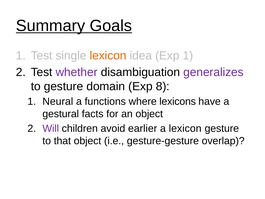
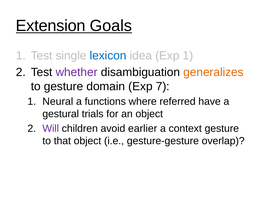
Summary: Summary -> Extension (51, 26)
lexicon colour: orange -> blue (108, 56)
generalizes colour: purple -> orange (214, 72)
8: 8 -> 7 (163, 86)
lexicons: lexicons -> referred (178, 101)
facts: facts -> trials (93, 114)
a lexicon: lexicon -> context (185, 128)
